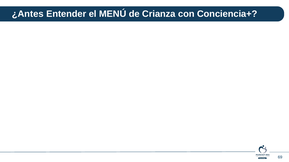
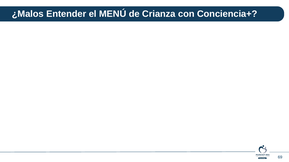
¿Antes: ¿Antes -> ¿Malos (28, 14)
